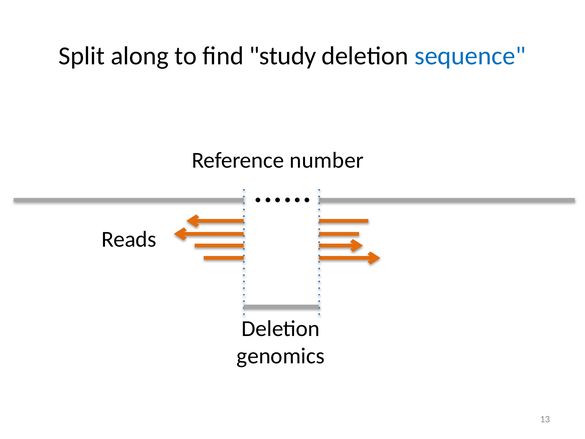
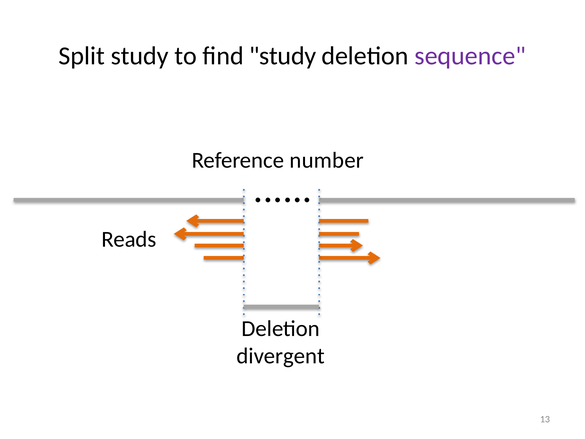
Split along: along -> study (140, 56)
sequence colour: blue -> purple (470, 56)
genomics: genomics -> divergent (281, 356)
